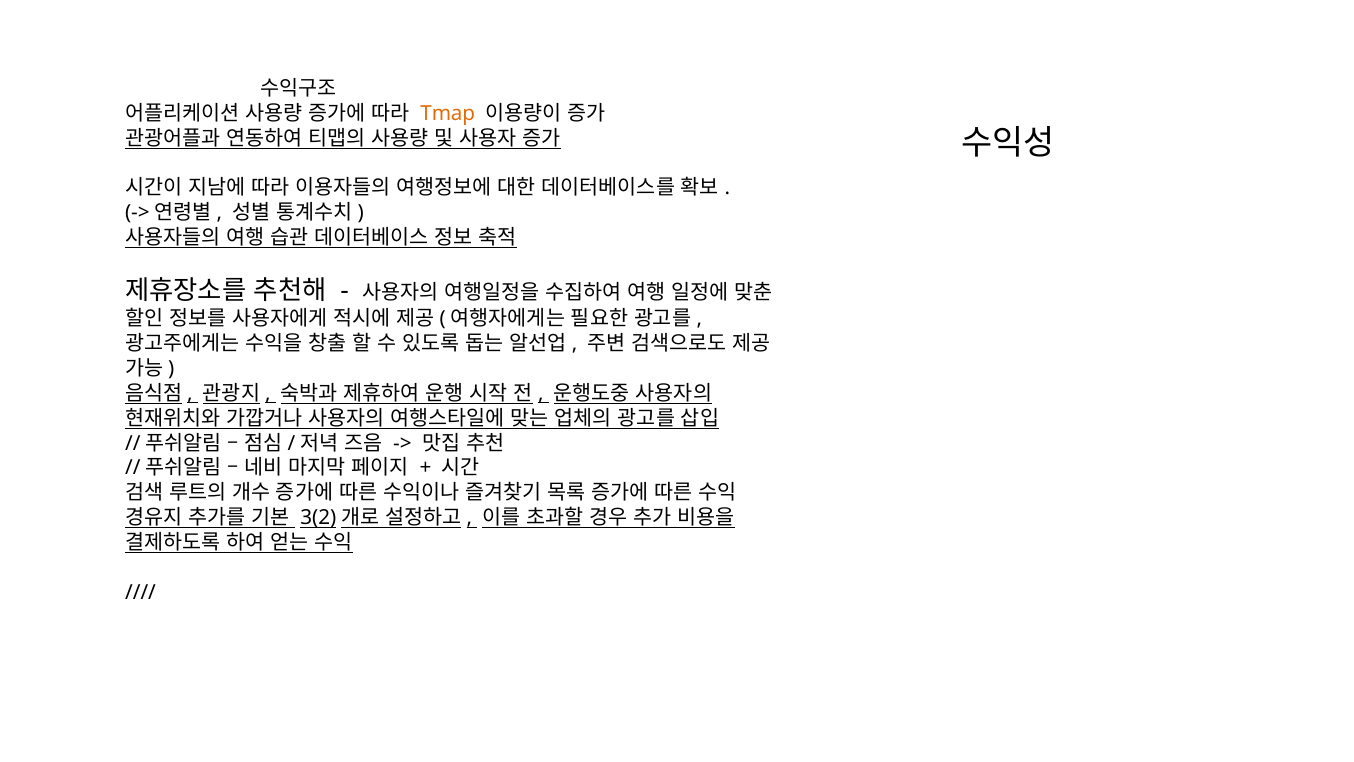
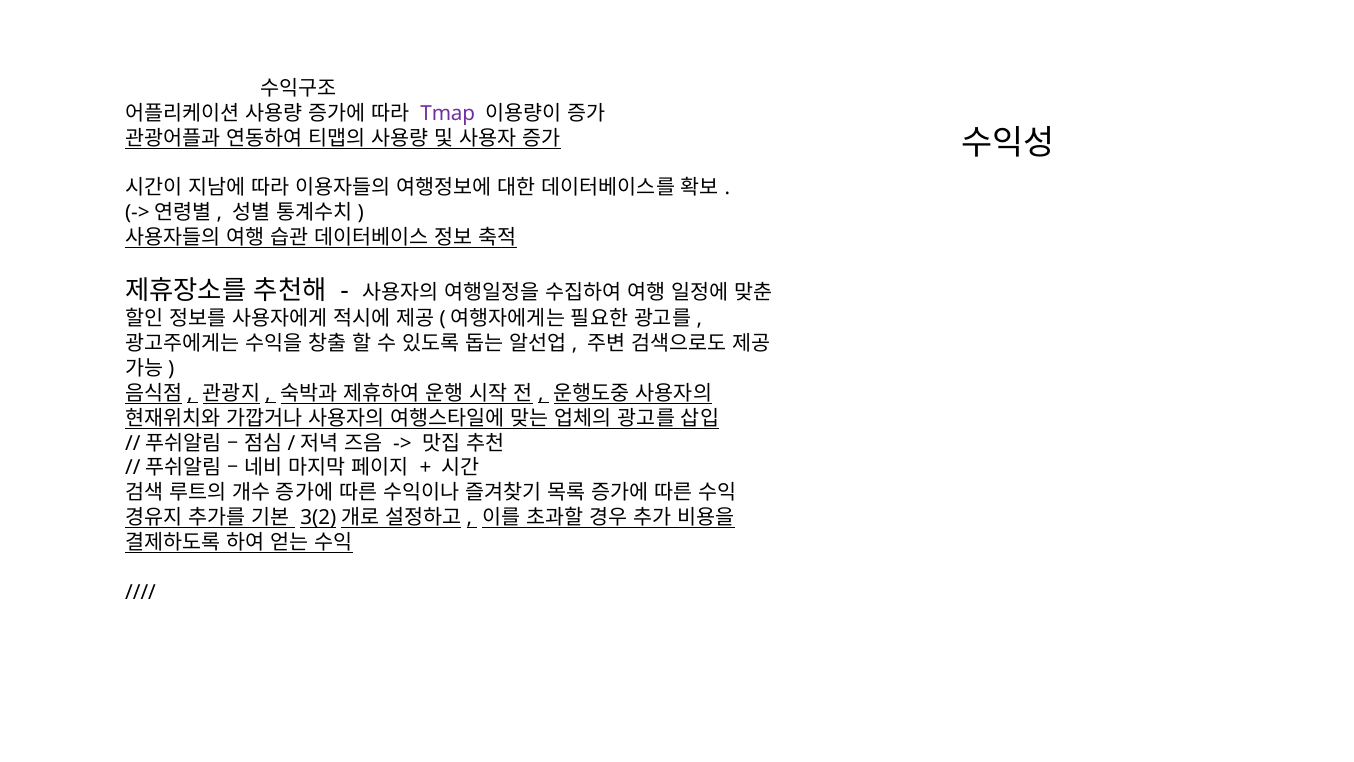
Tmap colour: orange -> purple (448, 113)
